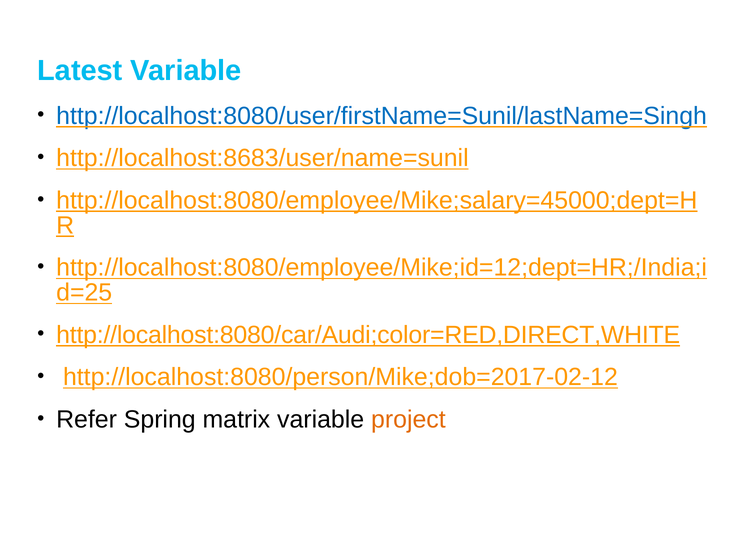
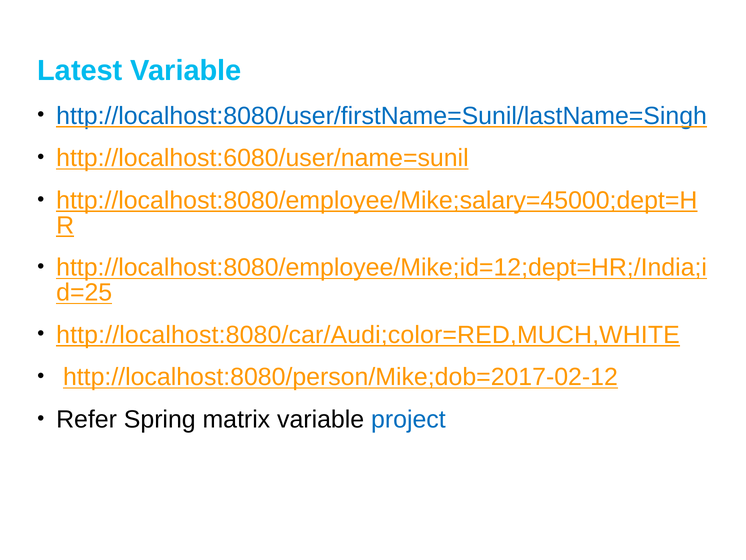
http://localhost:8683/user/name=sunil: http://localhost:8683/user/name=sunil -> http://localhost:6080/user/name=sunil (262, 158)
http://localhost:8080/car/Audi;color=RED,DIRECT,WHITE: http://localhost:8080/car/Audi;color=RED,DIRECT,WHITE -> http://localhost:8080/car/Audi;color=RED,MUCH,WHITE (368, 335)
project colour: orange -> blue (408, 419)
